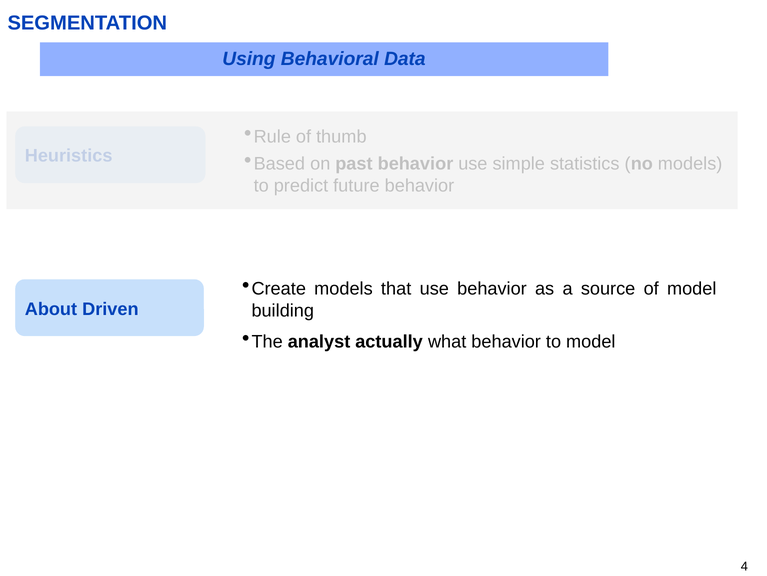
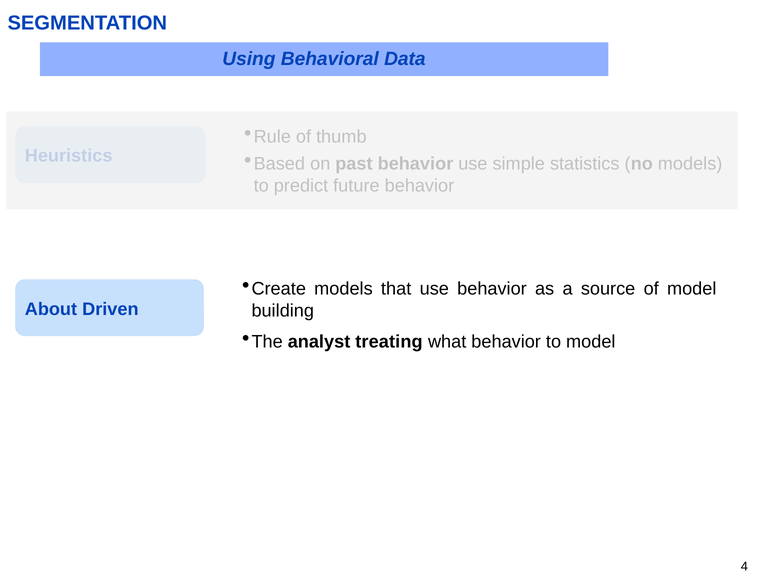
actually: actually -> treating (389, 341)
